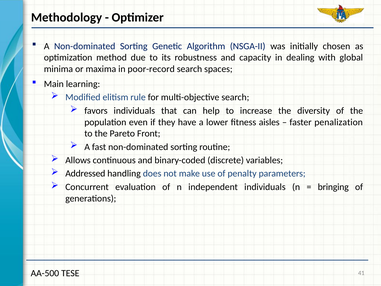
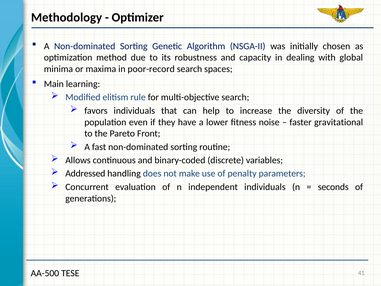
aisles: aisles -> noise (269, 122)
penalization: penalization -> gravitational (339, 122)
bringing: bringing -> seconds (333, 187)
